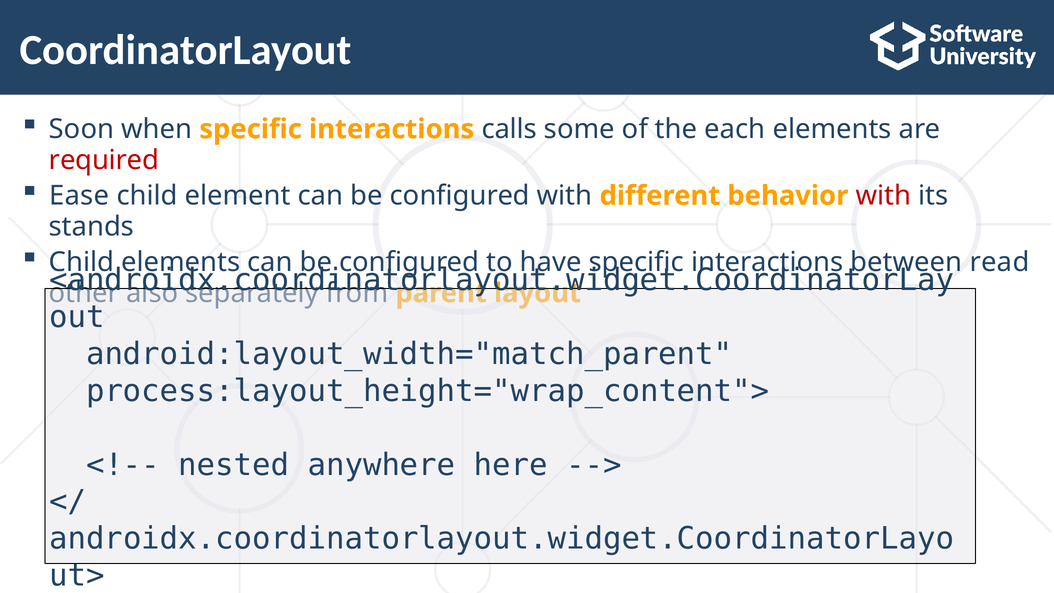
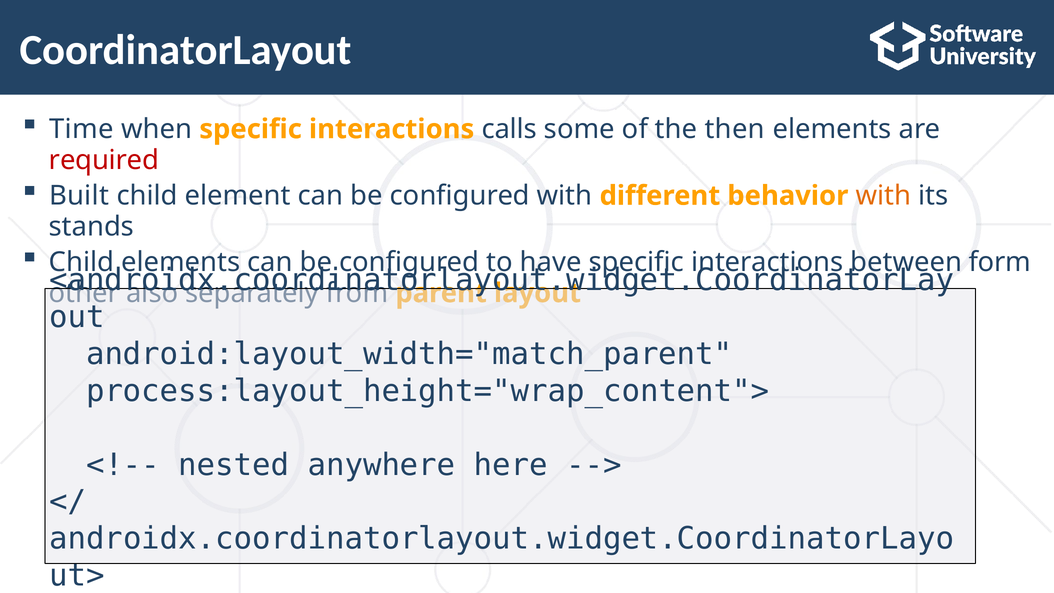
Soon: Soon -> Time (81, 129)
each: each -> then (735, 129)
Ease: Ease -> Built (79, 196)
with colour: red -> orange (883, 196)
read: read -> form (1000, 262)
